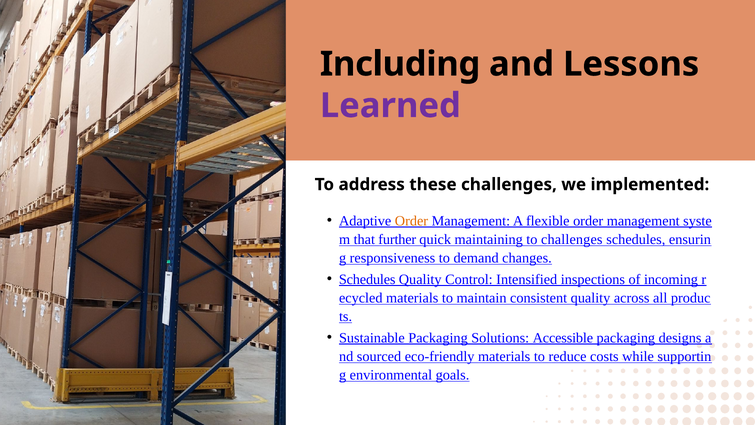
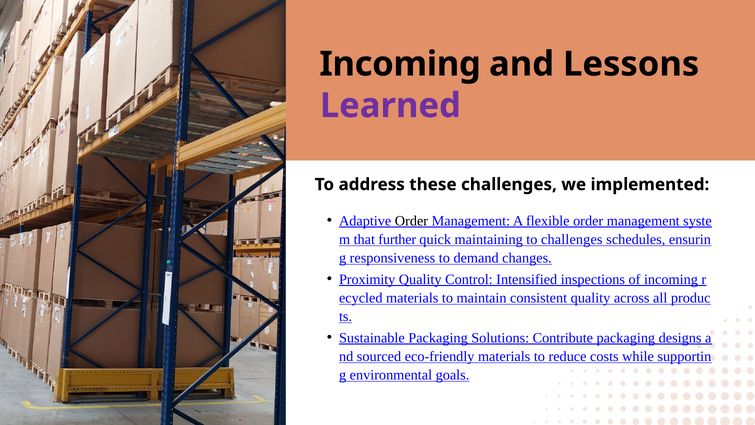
Including: Including -> Incoming (400, 64)
Order colour: orange -> black (411, 221)
Schedules: Schedules -> Proximity (367, 279)
Accessible: Accessible -> Contribute (563, 338)
